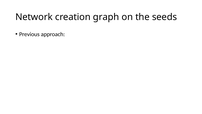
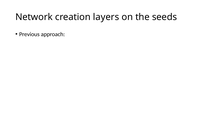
graph: graph -> layers (106, 17)
